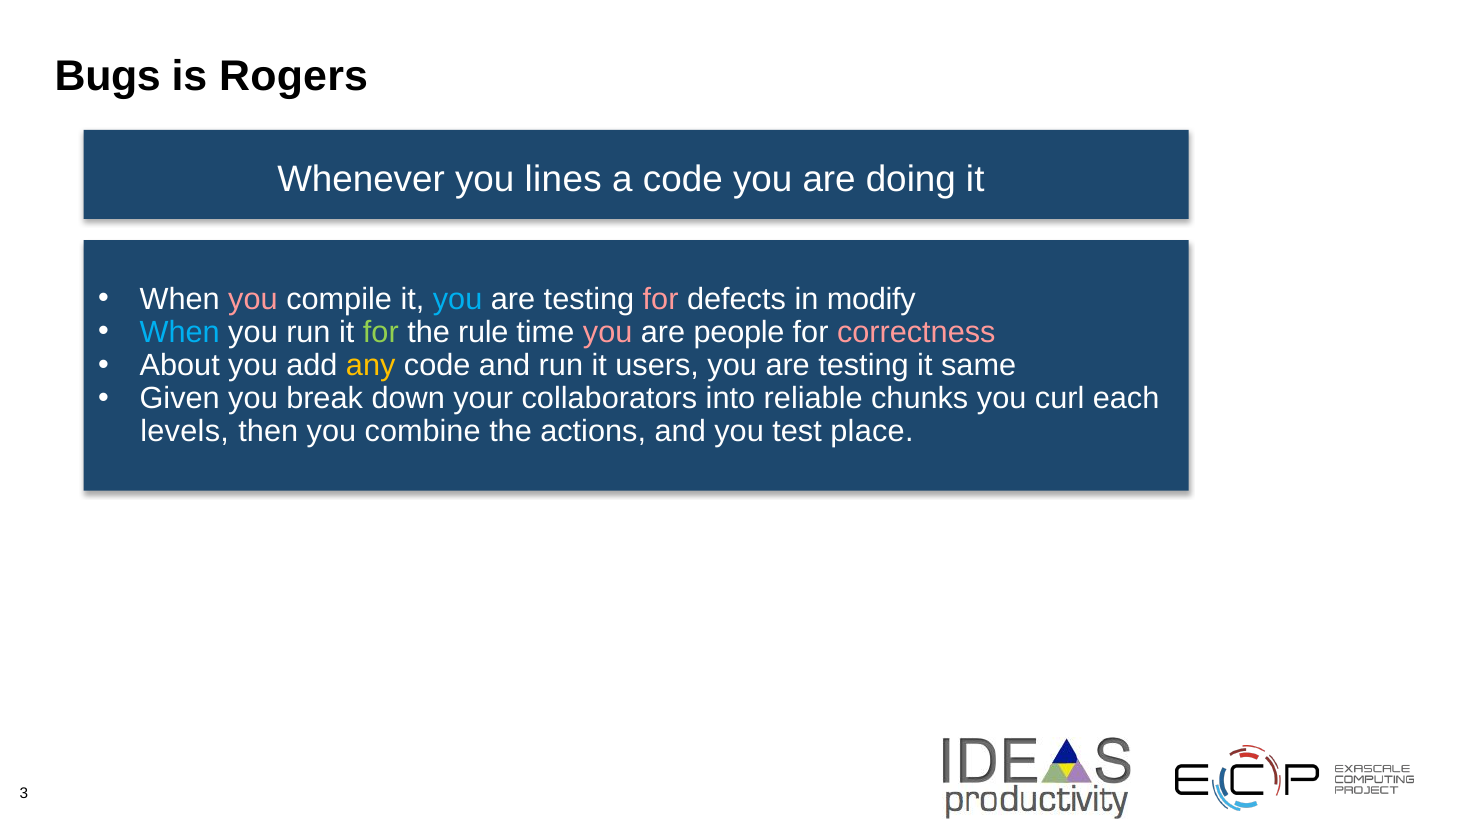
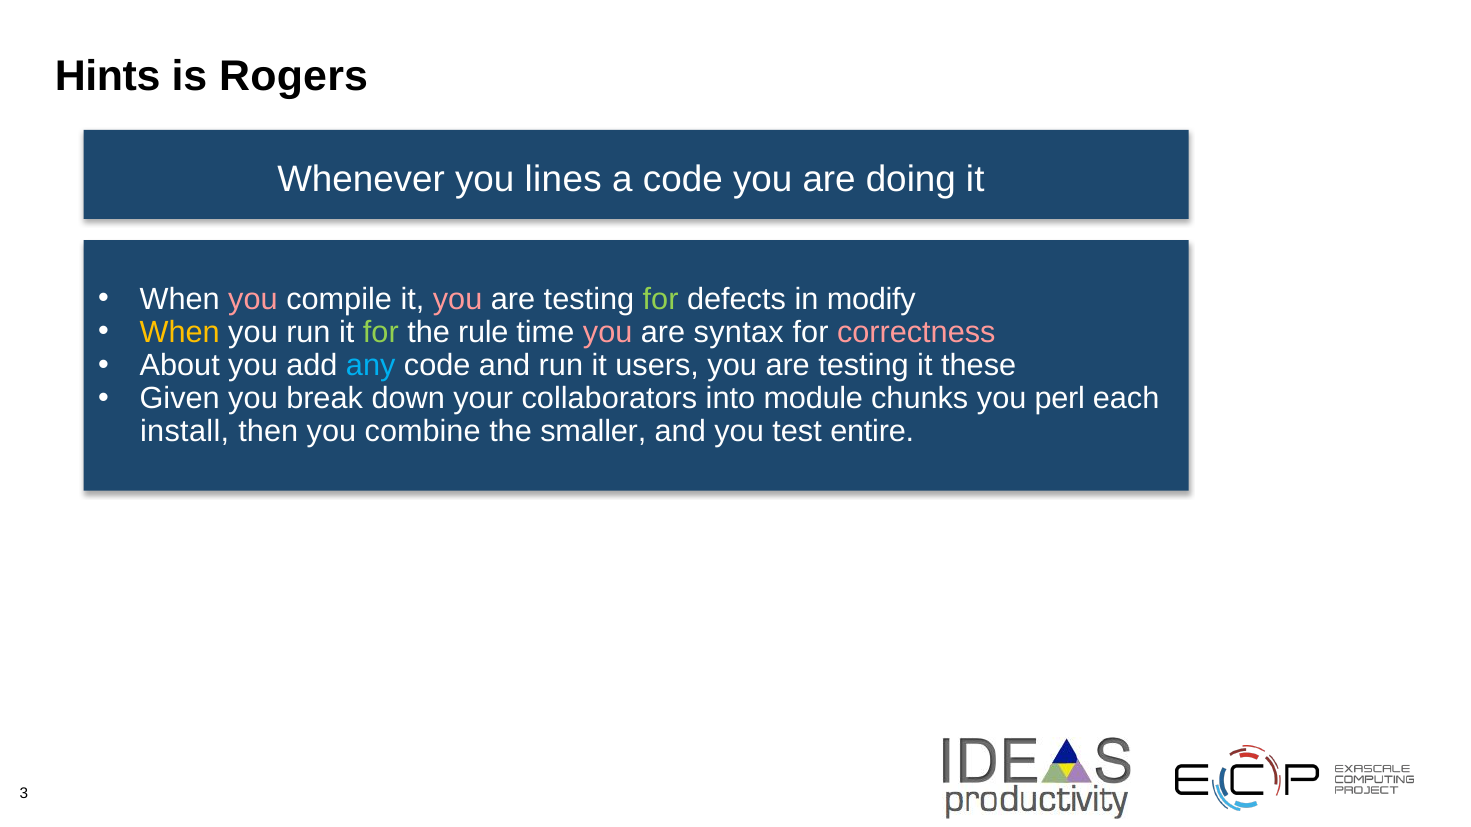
Bugs: Bugs -> Hints (108, 76)
you colour: light blue -> pink (458, 299)
for colour: pink -> light green (661, 299)
When colour: light blue -> yellow (180, 332)
people: people -> syntax (739, 332)
any colour: yellow -> light blue (371, 365)
same: same -> these (979, 365)
reliable: reliable -> module (813, 399)
curl: curl -> perl (1060, 399)
levels: levels -> install (185, 432)
actions: actions -> smaller (593, 432)
place: place -> entire (872, 432)
